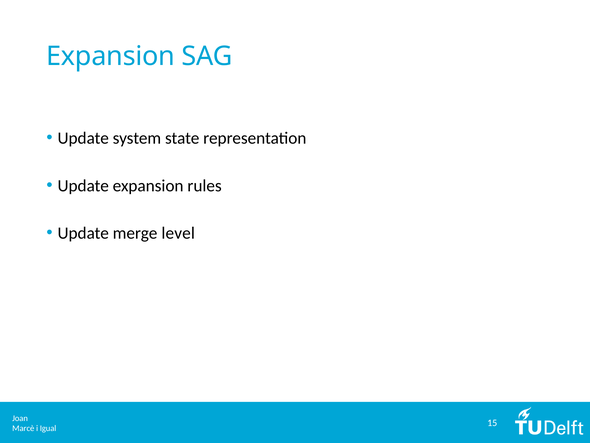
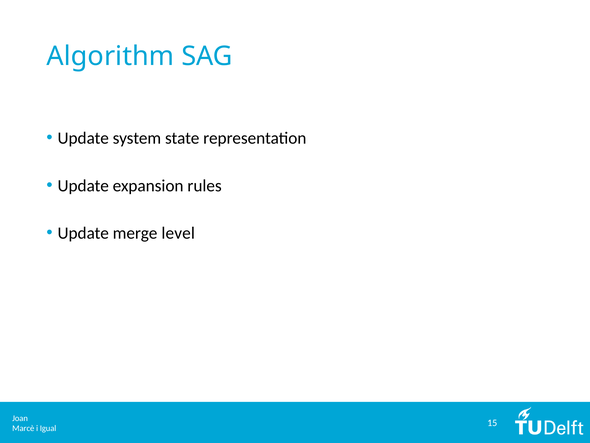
Expansion: Expansion -> Algorithm (110, 56)
